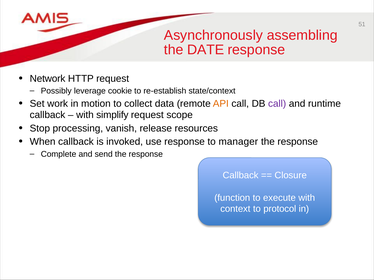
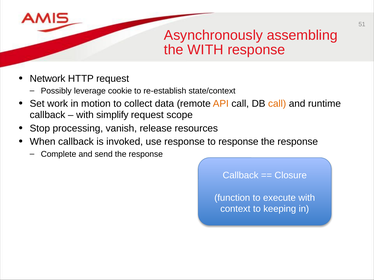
the DATE: DATE -> WITH (205, 50)
call colour: purple -> orange (277, 104)
to manager: manager -> response (238, 142)
protocol: protocol -> keeping (280, 209)
